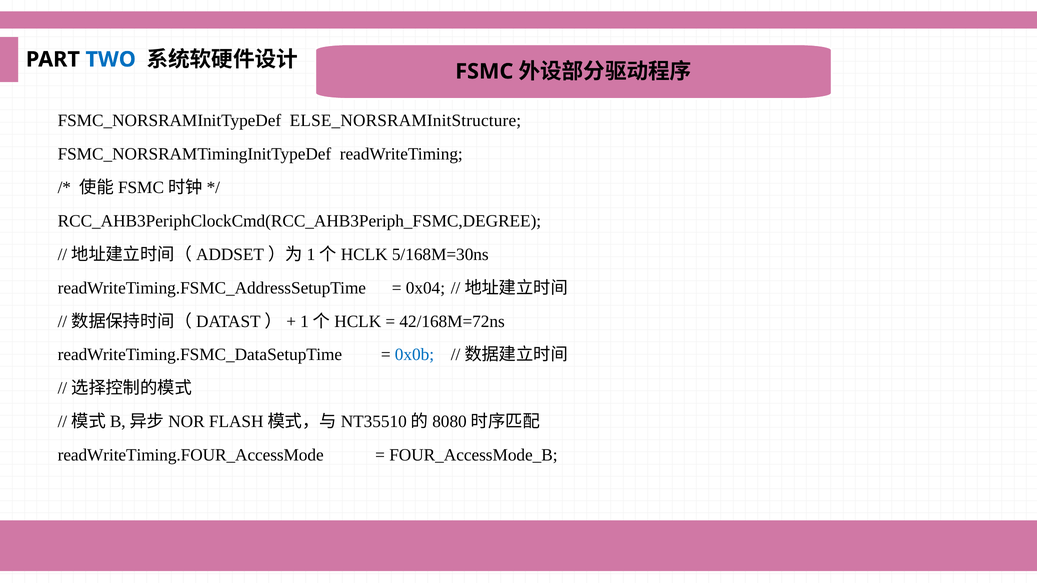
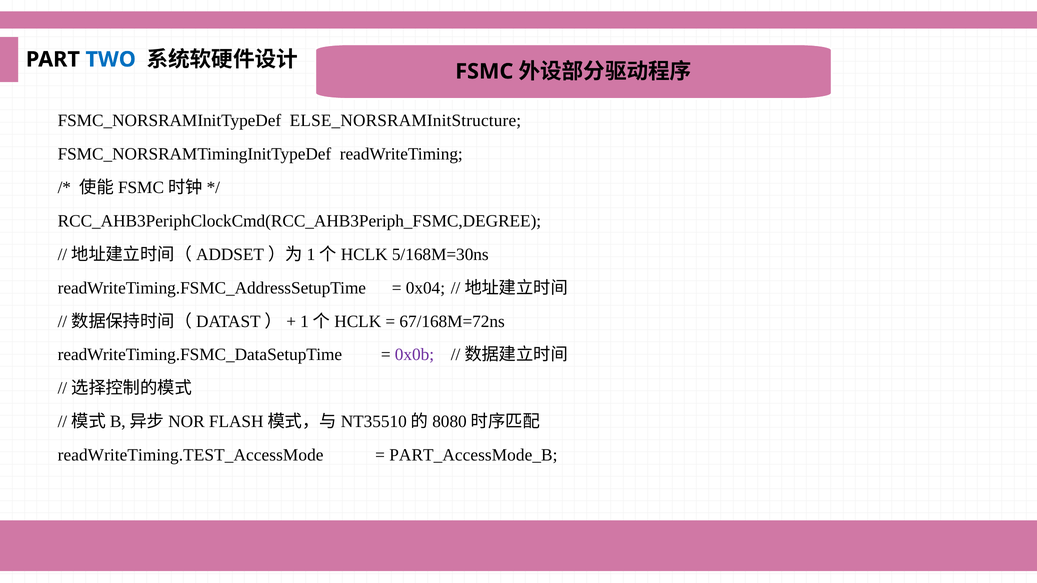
42/168M=72ns: 42/168M=72ns -> 67/168M=72ns (452, 321)
0x0b colour: blue -> purple (414, 355)
readWriteTiming.FOUR_AccessMode: readWriteTiming.FOUR_AccessMode -> readWriteTiming.TEST_AccessMode (191, 455)
FOUR_AccessMode_B: FOUR_AccessMode_B -> PART_AccessMode_B (473, 455)
